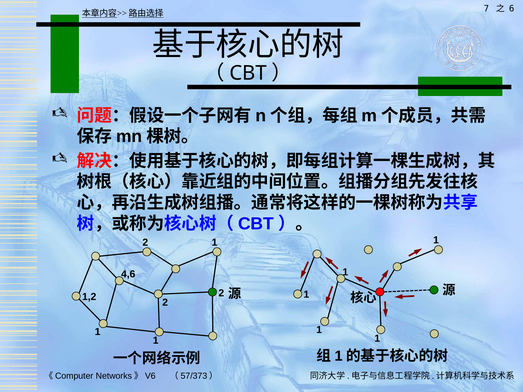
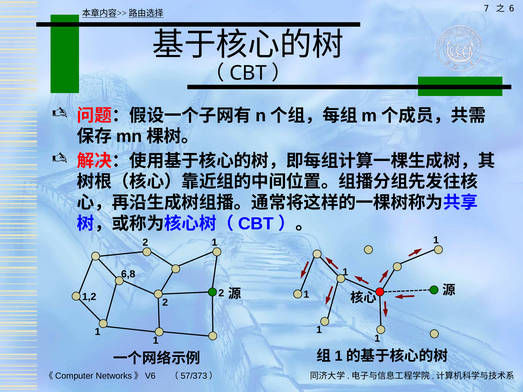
4,6: 4,6 -> 6,8 (128, 274)
